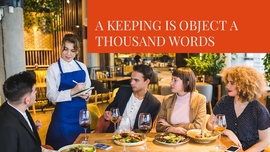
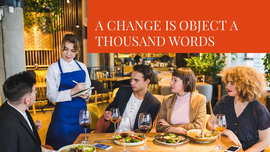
KEEPING: KEEPING -> CHANGE (134, 26)
